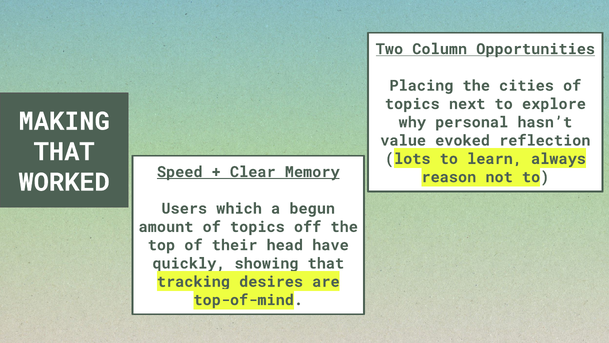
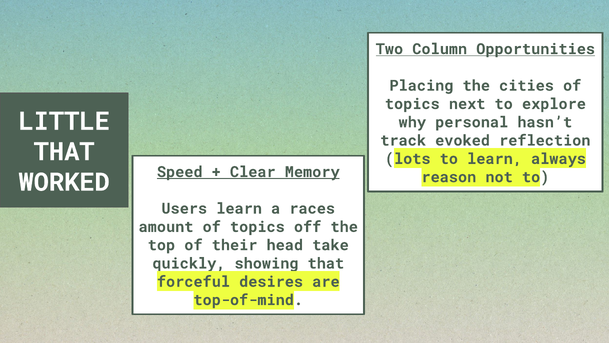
MAKING: MAKING -> LITTLE (64, 121)
value: value -> track (403, 140)
Users which: which -> learn (239, 208)
begun: begun -> races (312, 208)
have: have -> take (330, 245)
tracking: tracking -> forceful (193, 281)
